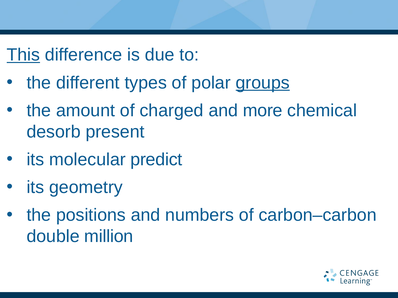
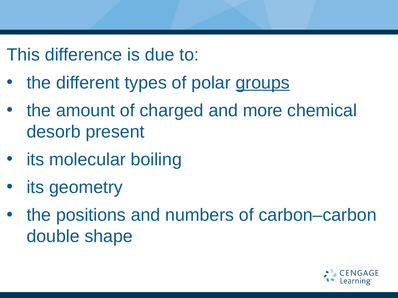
This underline: present -> none (23, 55)
predict: predict -> boiling (156, 160)
million: million -> shape (109, 237)
